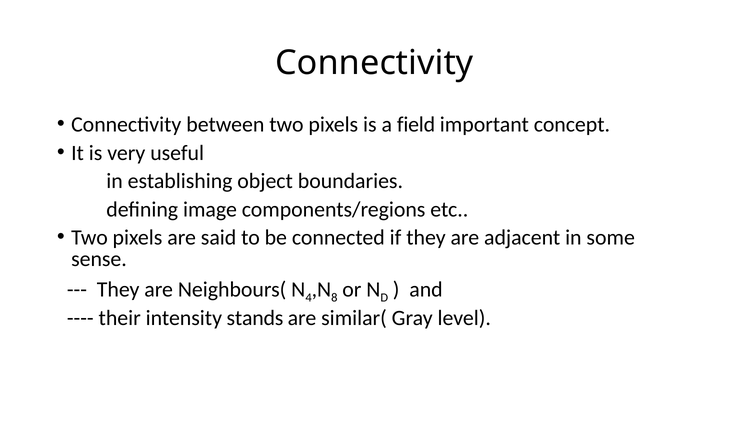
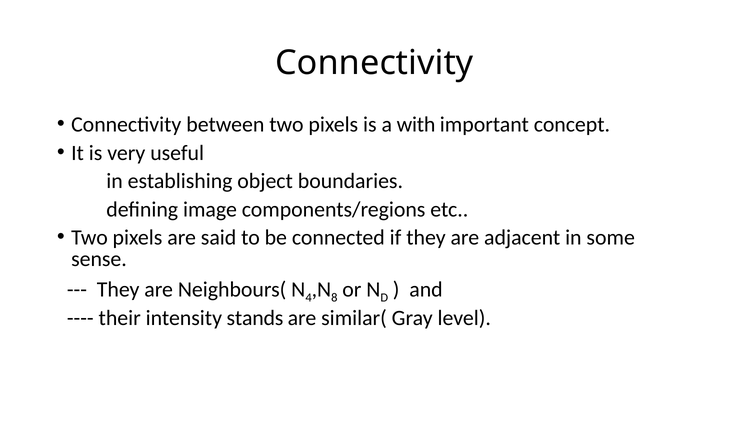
field: field -> with (416, 125)
